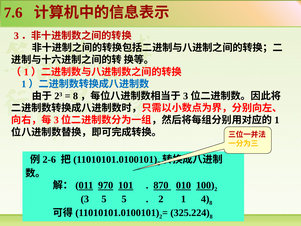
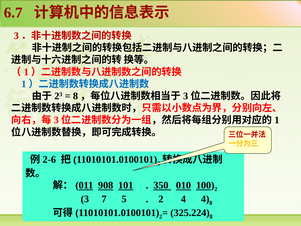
7.6: 7.6 -> 6.7 (13, 13)
970: 970 -> 908 (106, 185)
870: 870 -> 350 (161, 185)
3 5: 5 -> 7 (104, 199)
2 1: 1 -> 4 (183, 199)
